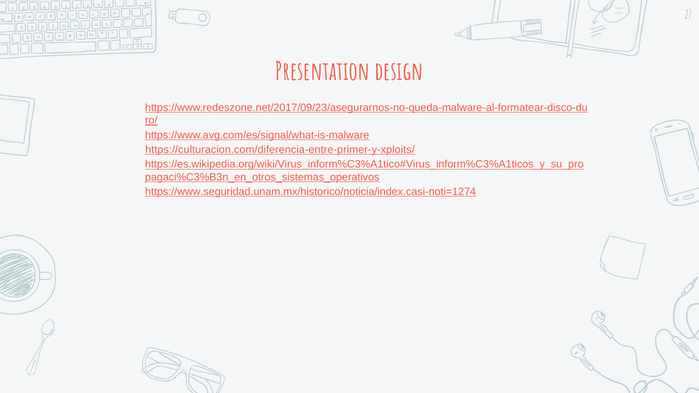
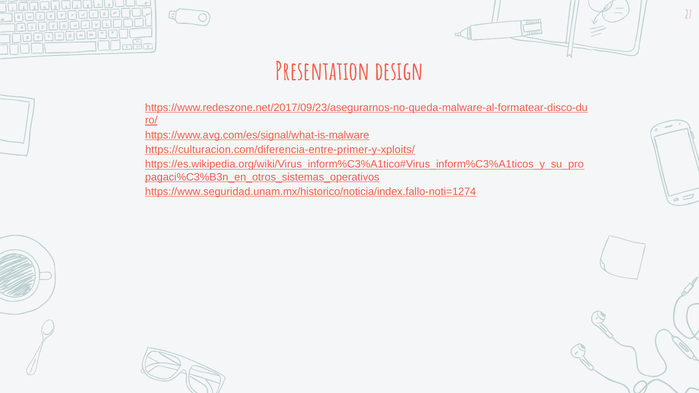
https://www.seguridad.unam.mx/historico/noticia/index.casi-noti=1274: https://www.seguridad.unam.mx/historico/noticia/index.casi-noti=1274 -> https://www.seguridad.unam.mx/historico/noticia/index.fallo-noti=1274 (311, 192)
